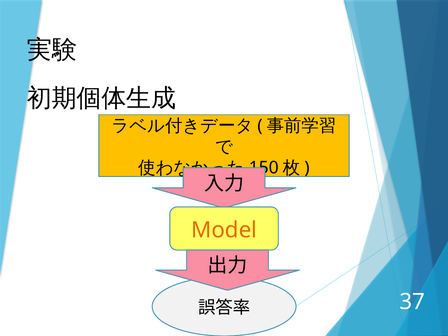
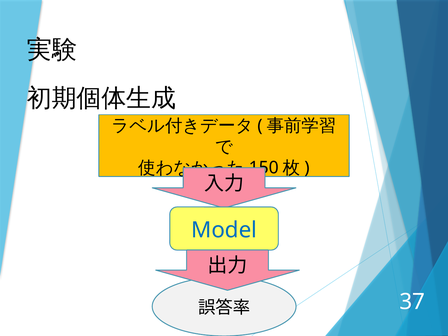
Model colour: orange -> blue (224, 230)
